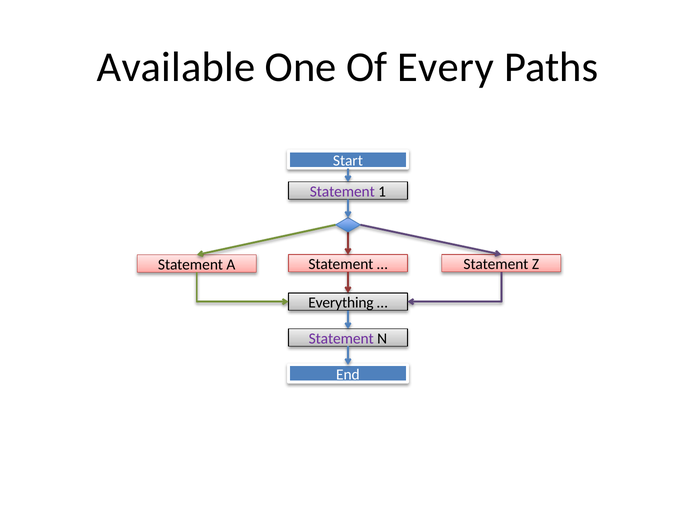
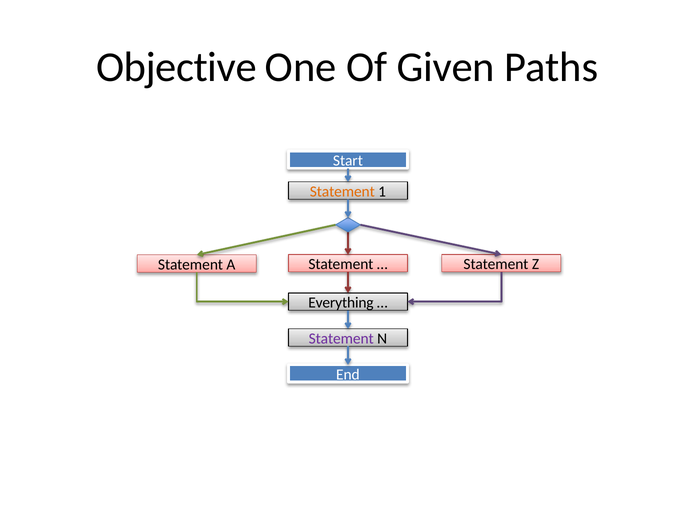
Available: Available -> Objective (176, 67)
Every: Every -> Given (446, 67)
Statement colour: purple -> orange (342, 192)
